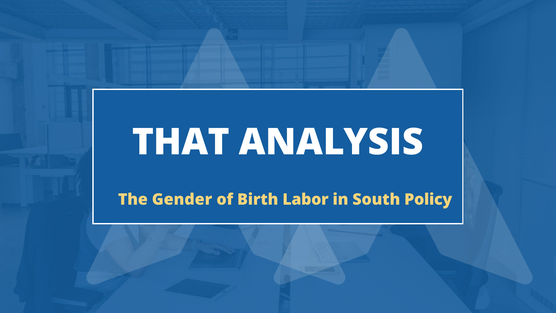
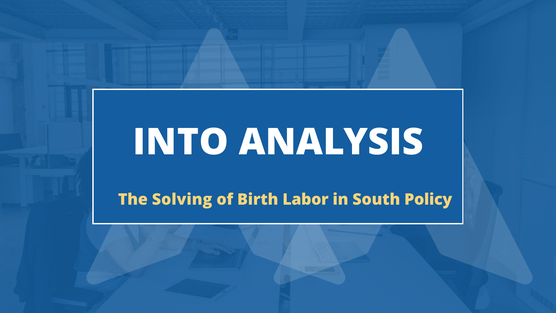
THAT: THAT -> INTO (181, 142)
Gender: Gender -> Solving (182, 199)
